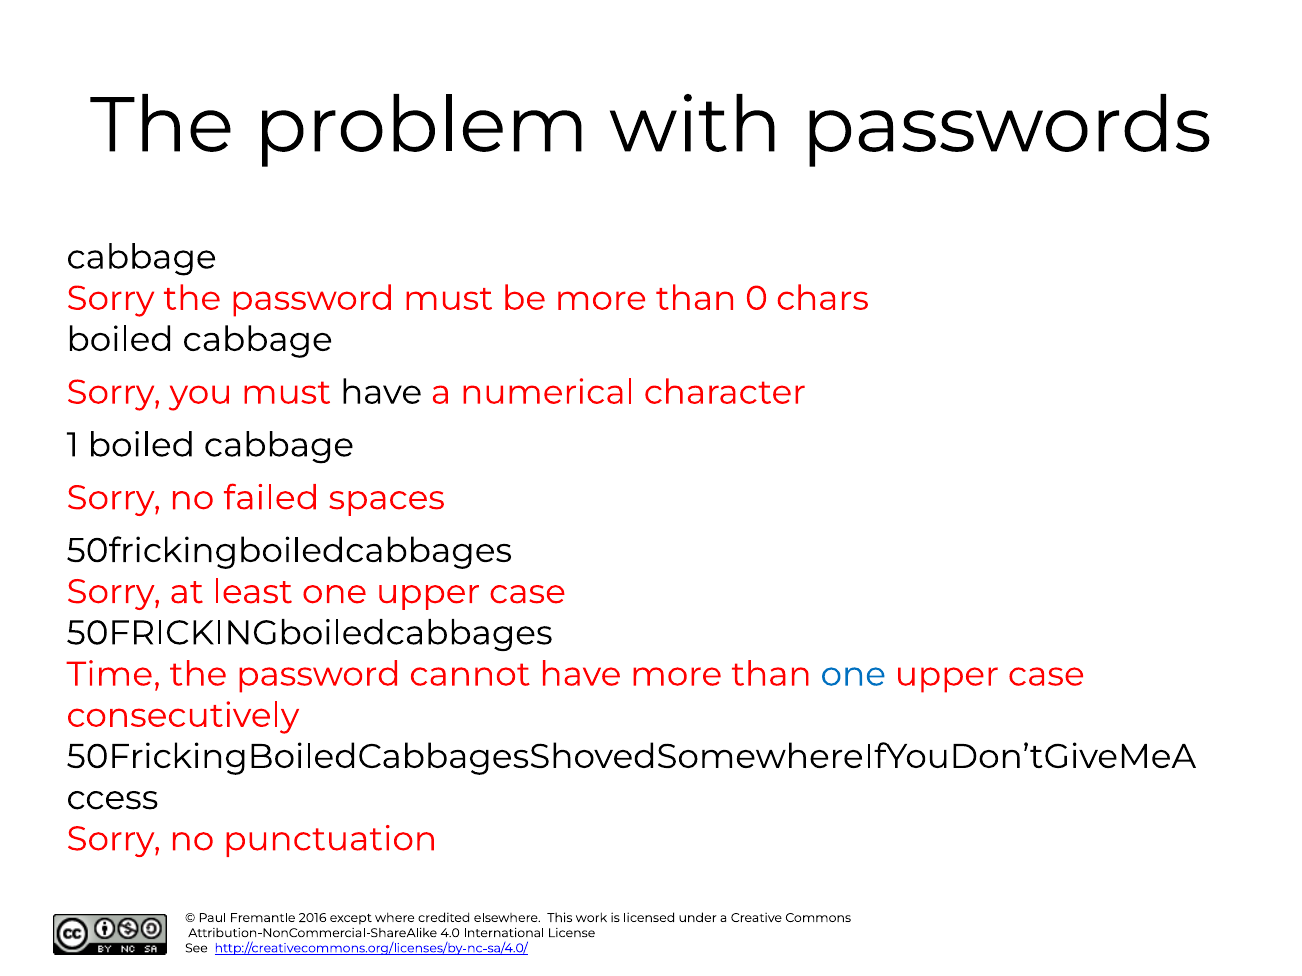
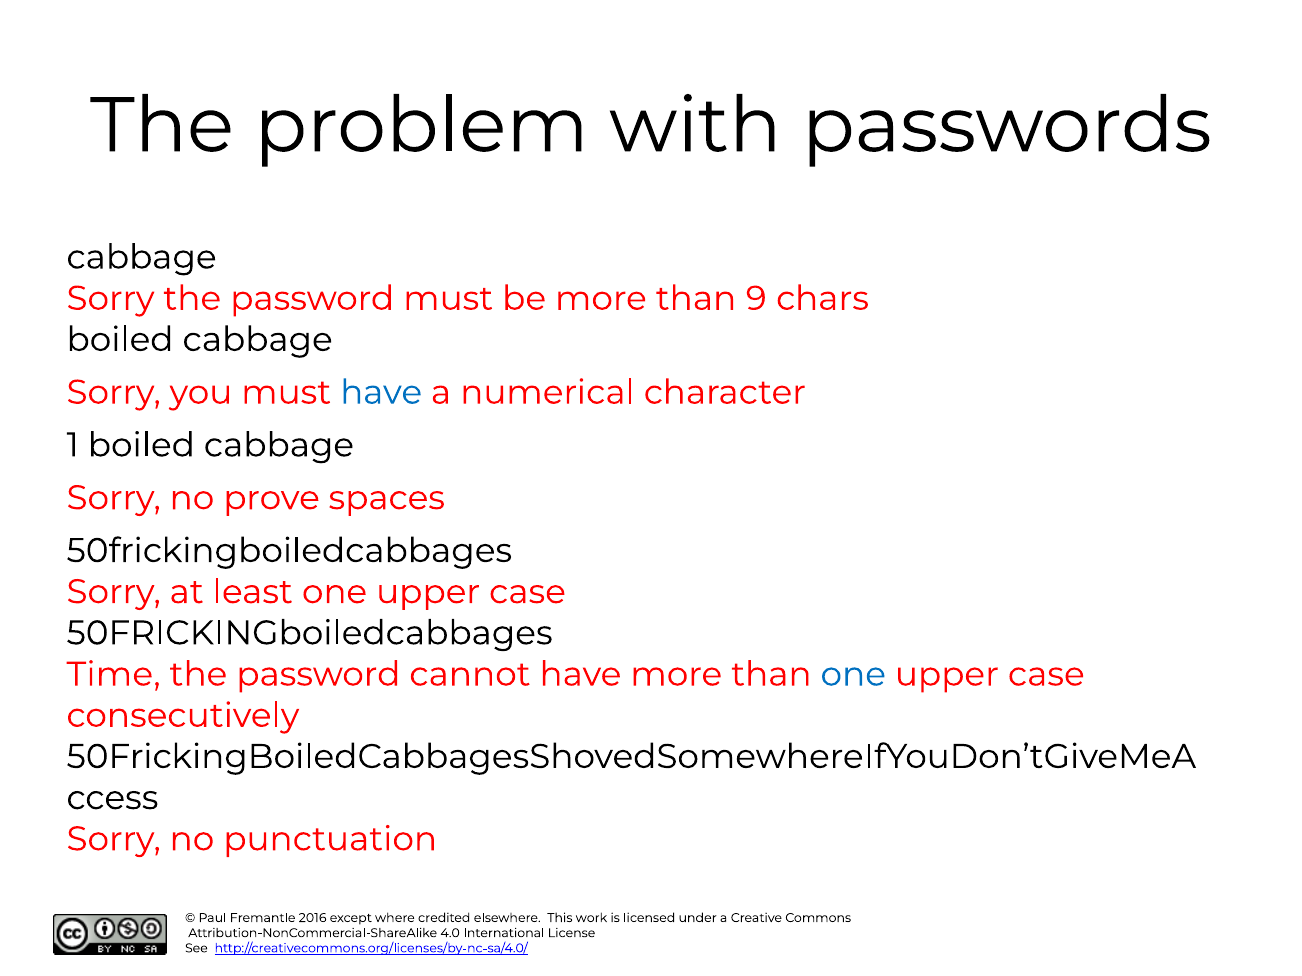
0: 0 -> 9 (756, 299)
have colour: black -> blue (381, 393)
failed: failed -> prove (272, 498)
